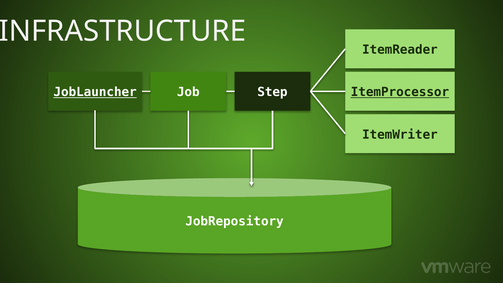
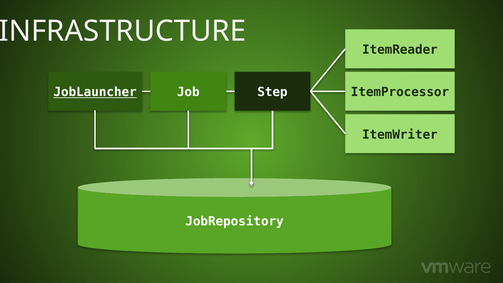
ItemProcessor underline: present -> none (400, 92)
